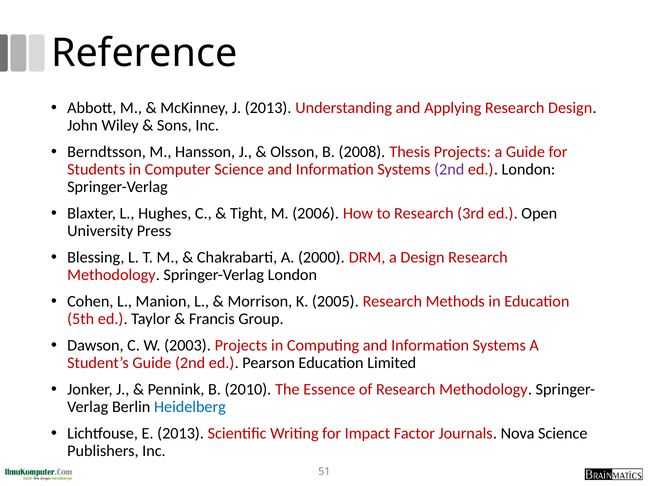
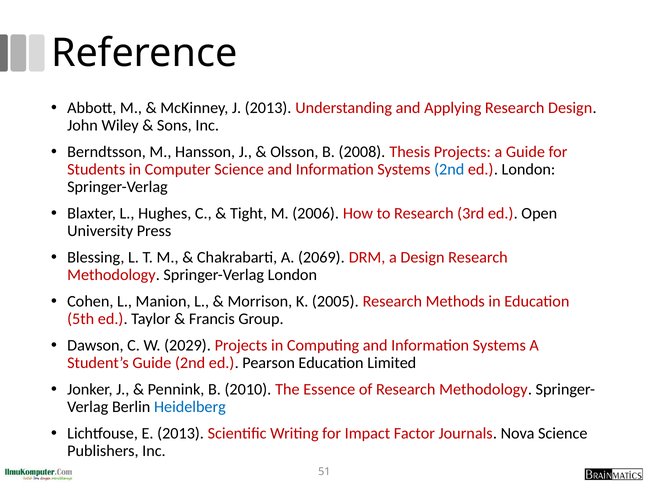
2nd colour: purple -> blue (449, 169)
2000: 2000 -> 2069 (321, 257)
2003: 2003 -> 2029 (187, 345)
